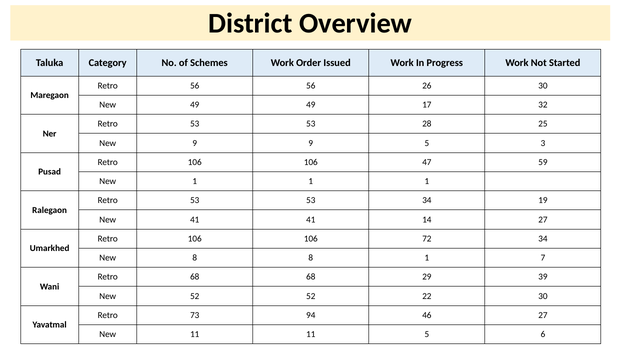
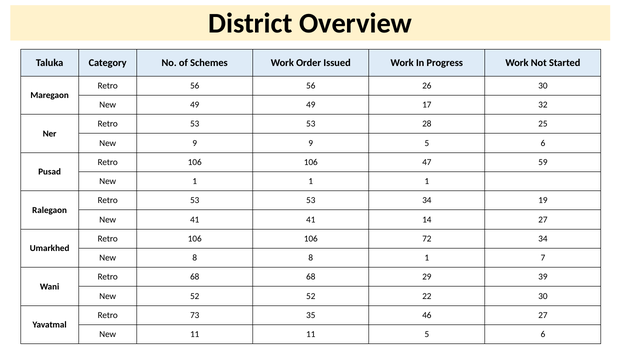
9 5 3: 3 -> 6 (543, 143)
94: 94 -> 35 (311, 315)
